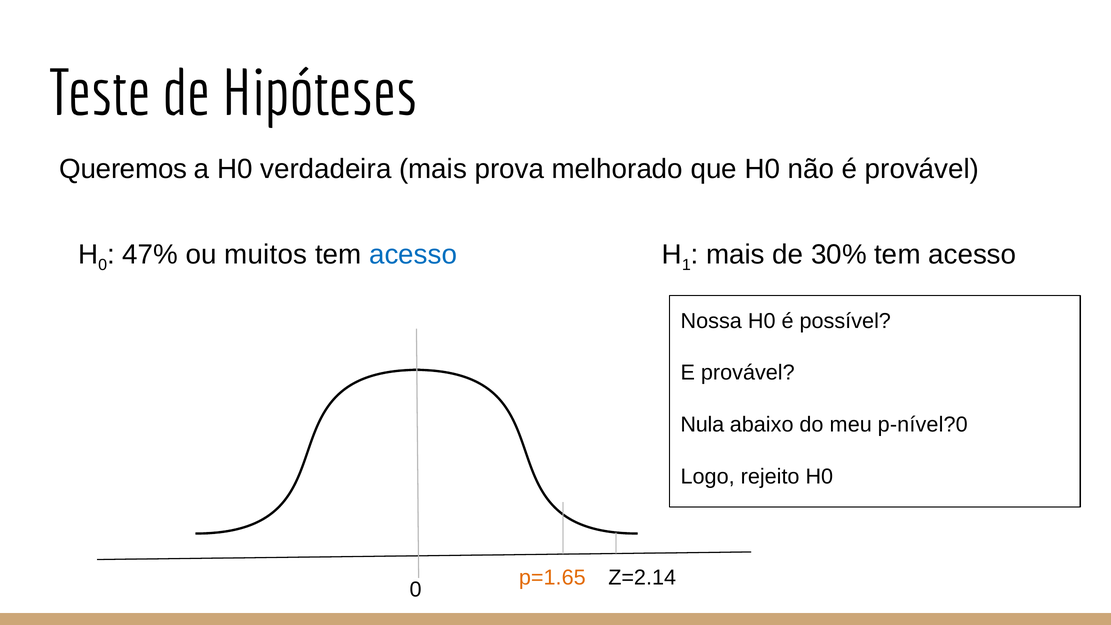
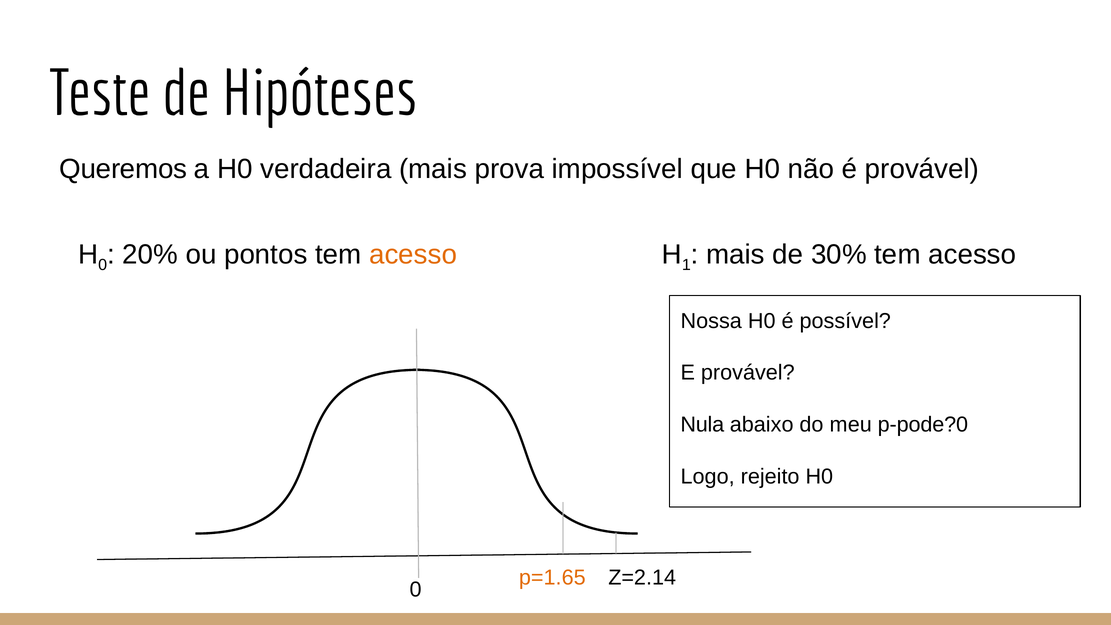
melhorado: melhorado -> impossível (617, 169)
47%: 47% -> 20% (150, 254)
muitos: muitos -> pontos (266, 254)
acesso colour: blue -> orange (413, 254)
p-nível?0: p-nível?0 -> p-pode?0 (923, 425)
